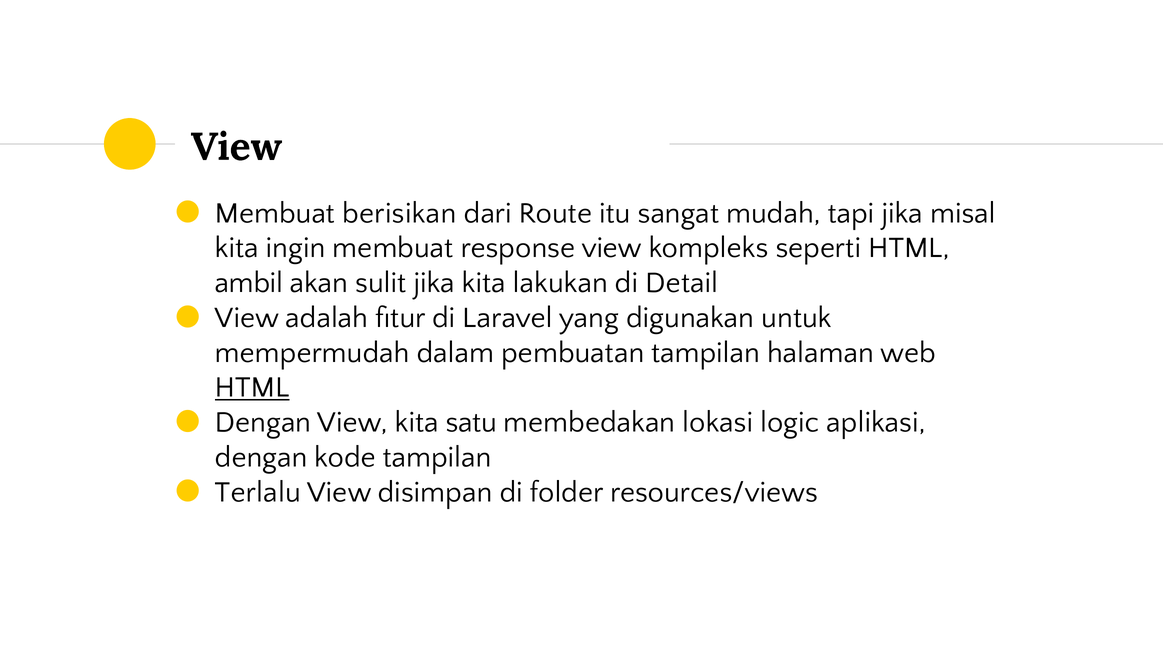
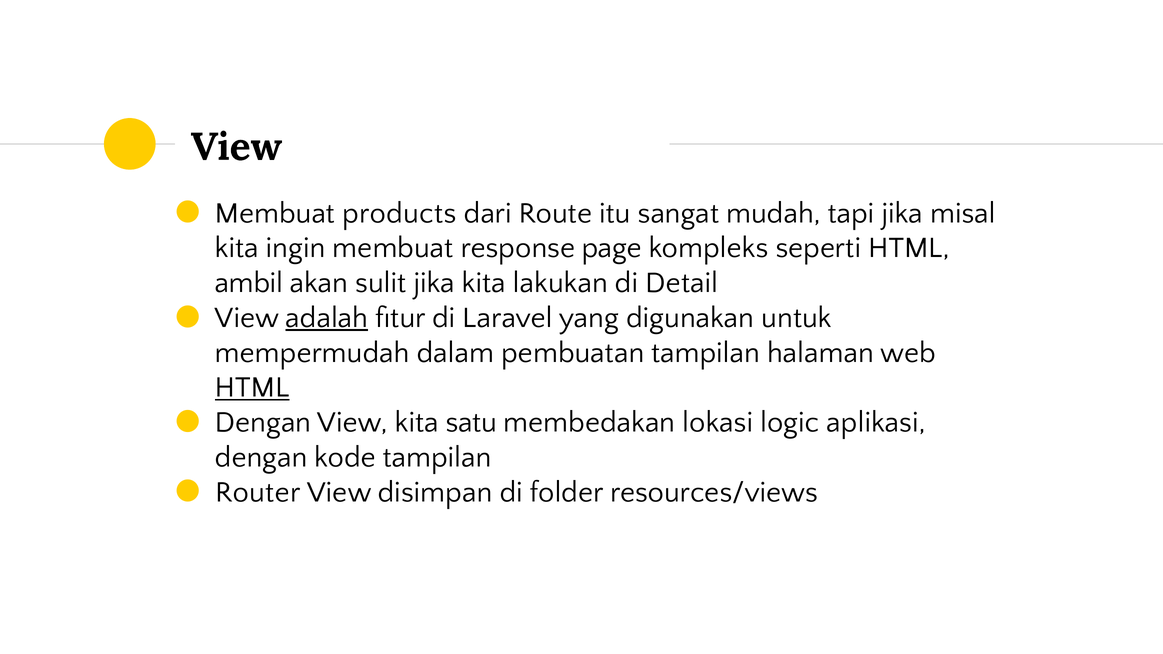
berisikan: berisikan -> products (399, 213)
response view: view -> page (612, 248)
adalah underline: none -> present (327, 318)
Terlalu: Terlalu -> Router (258, 492)
